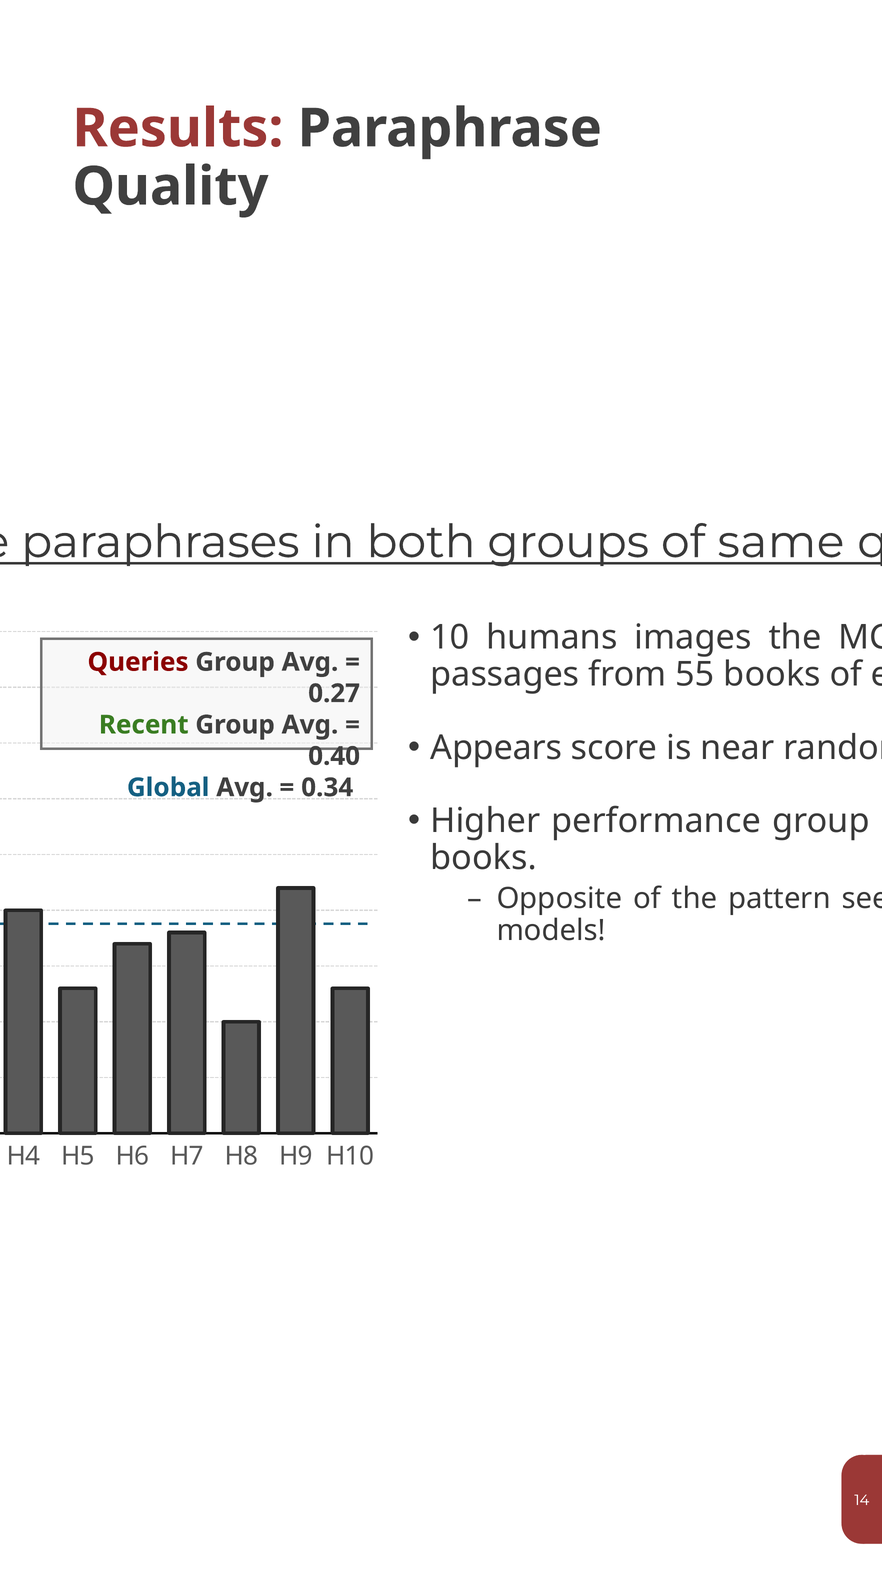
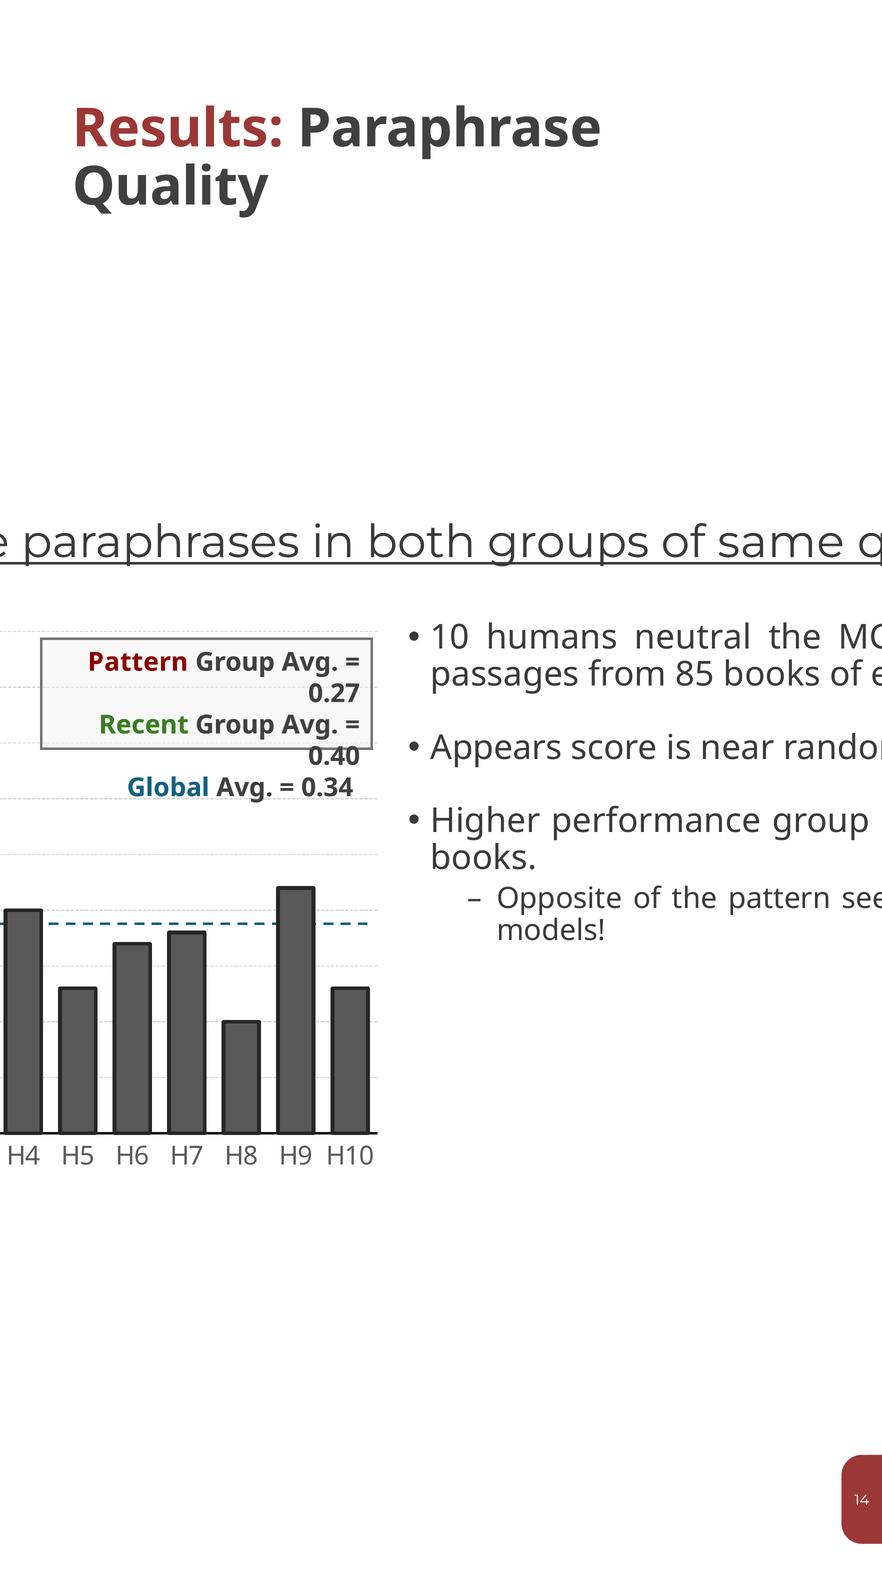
images: images -> neutral (693, 637)
Queries: Queries -> Pattern (138, 662)
55: 55 -> 85 (695, 674)
